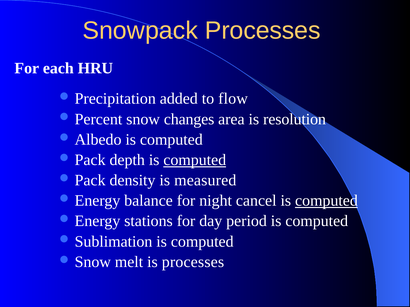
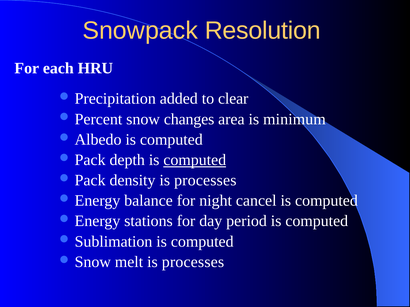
Snowpack Processes: Processes -> Resolution (263, 31)
flow: flow -> clear (233, 99)
resolution: resolution -> minimum (294, 119)
density is measured: measured -> processes (205, 181)
computed underline: present -> none (326, 201)
